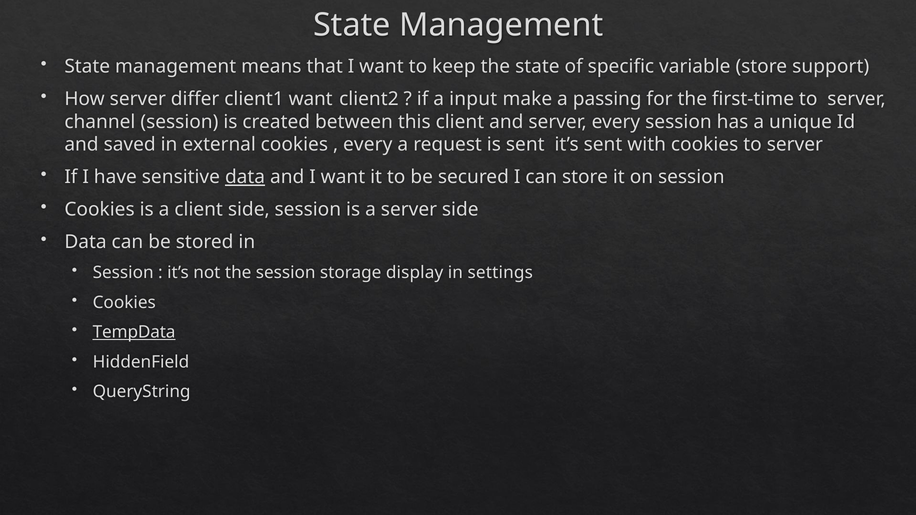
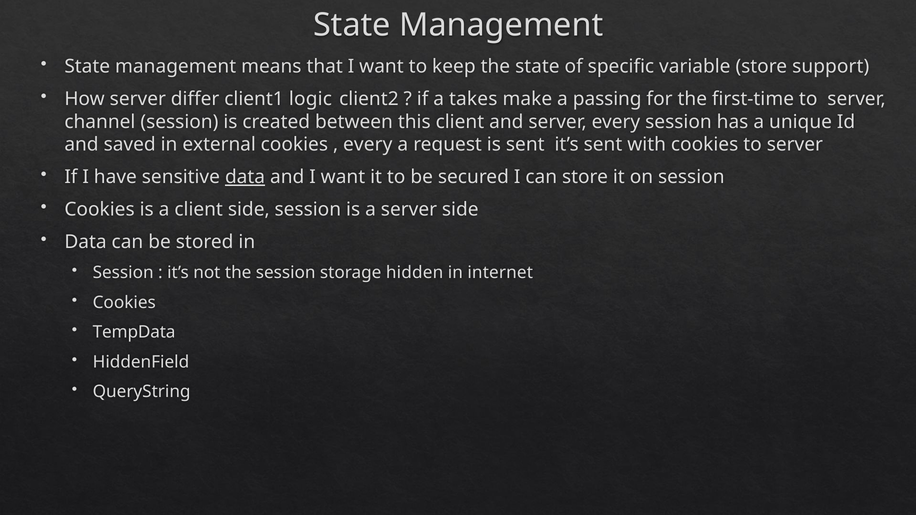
client1 want: want -> logic (310, 99)
input: input -> takes (473, 99)
display: display -> hidden (415, 273)
settings: settings -> internet (500, 273)
TempData underline: present -> none (134, 332)
